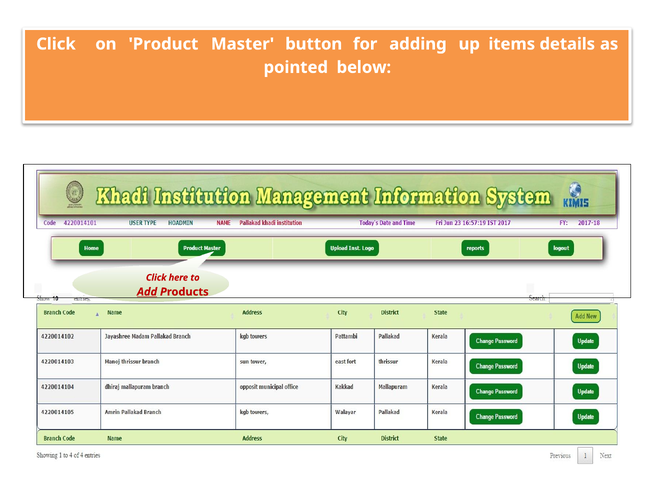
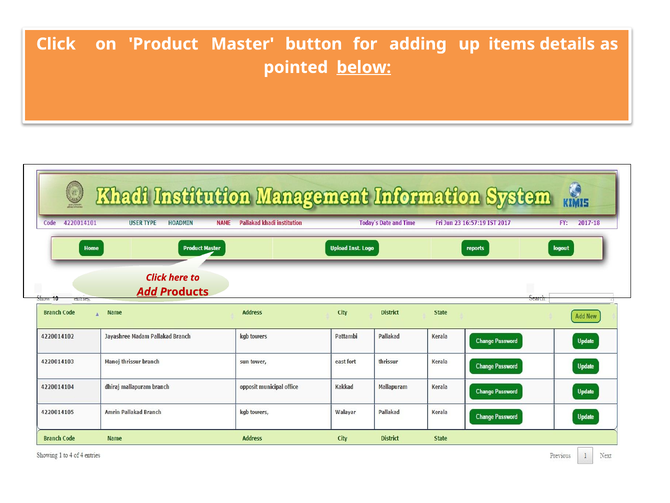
below underline: none -> present (364, 67)
